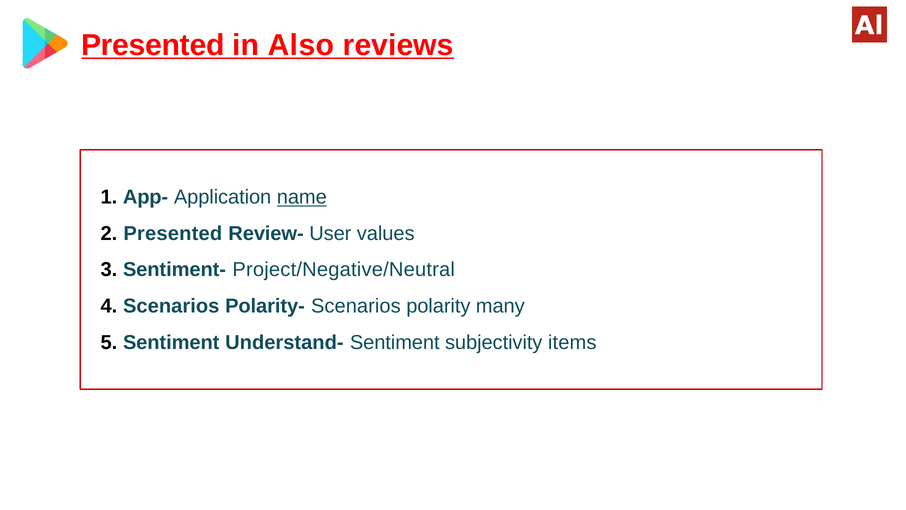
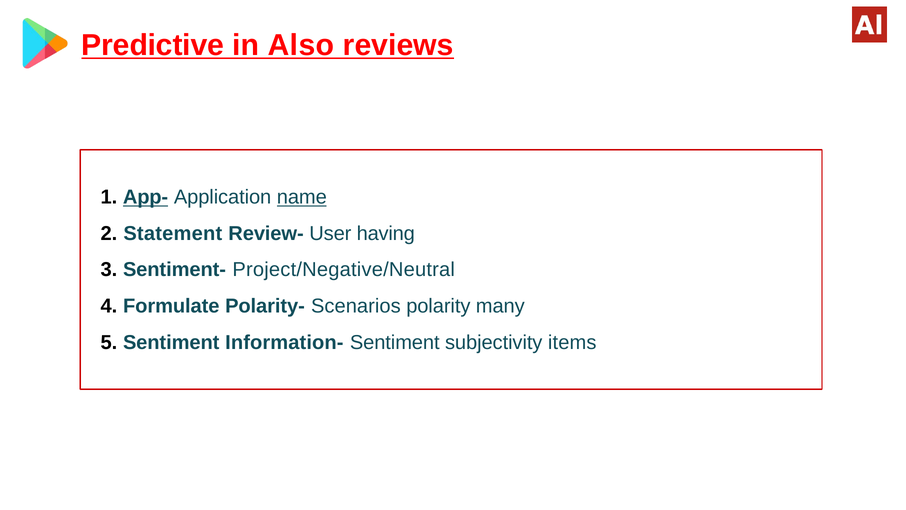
Presented: Presented -> Predictive (153, 45)
App- underline: none -> present (146, 197)
Presented: Presented -> Statement (173, 233)
values: values -> having (386, 233)
Scenarios: Scenarios -> Formulate (171, 306)
Understand-: Understand- -> Information- (284, 342)
